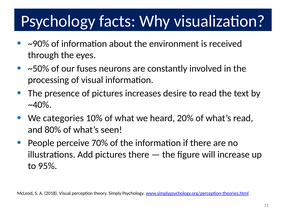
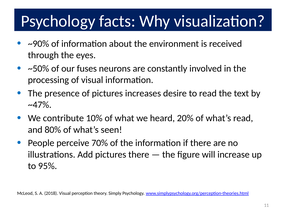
~40%: ~40% -> ~47% (40, 105)
categories: categories -> contribute (63, 118)
